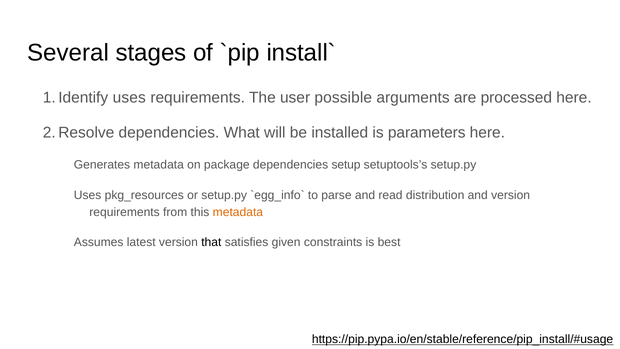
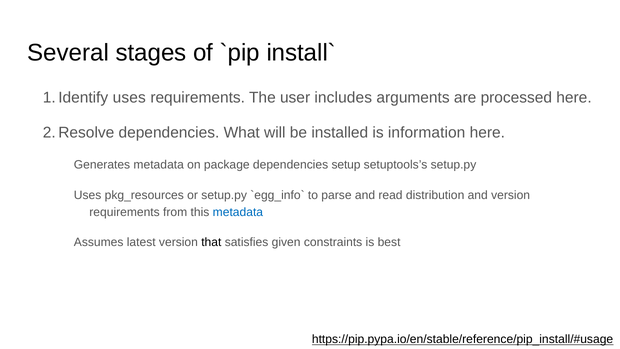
possible: possible -> includes (343, 98)
parameters: parameters -> information (427, 133)
metadata colour: orange -> blue (238, 212)
